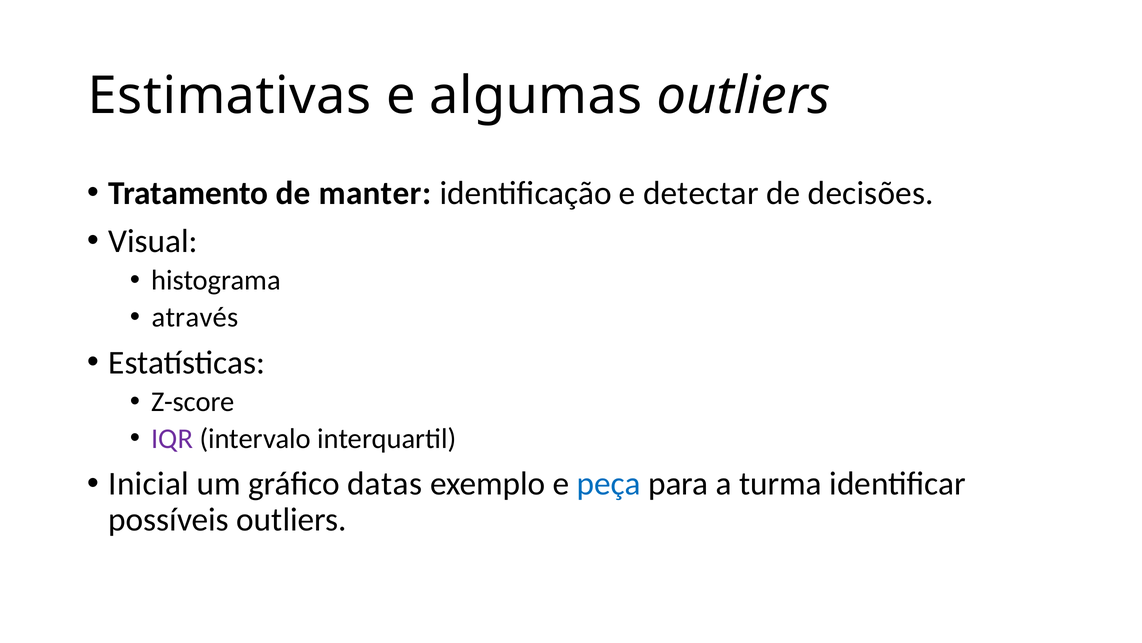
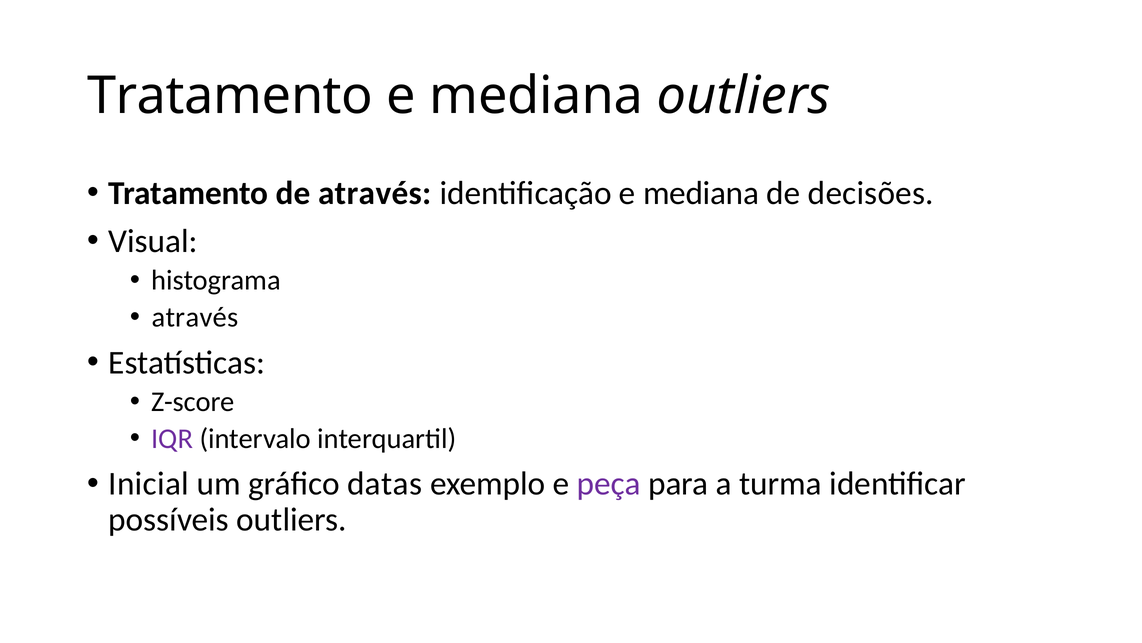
Estimativas: Estimativas -> Tratamento (230, 96)
algumas: algumas -> mediana (536, 96)
de manter: manter -> através (375, 193)
identificação e detectar: detectar -> mediana (701, 193)
peça colour: blue -> purple (609, 483)
